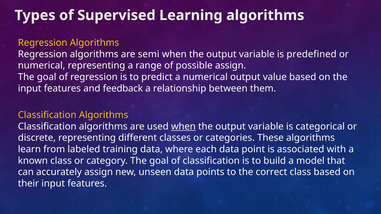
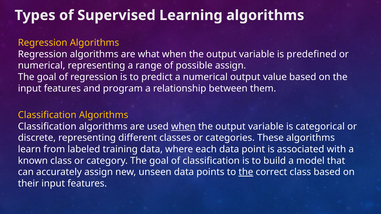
semi: semi -> what (149, 54)
feedback: feedback -> program (123, 89)
the underline: none -> present (246, 172)
